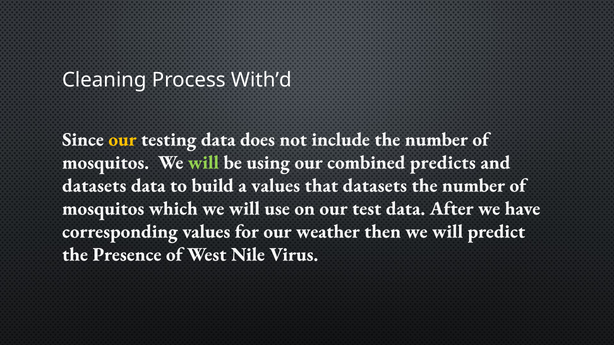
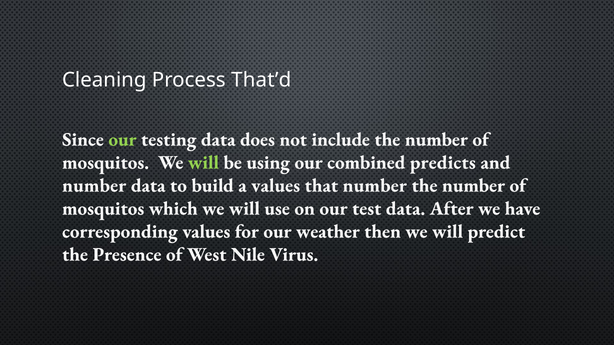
With’d: With’d -> That’d (261, 80)
our colour: yellow -> light green (122, 139)
datasets: datasets -> number (94, 186)
that datasets: datasets -> number (375, 186)
